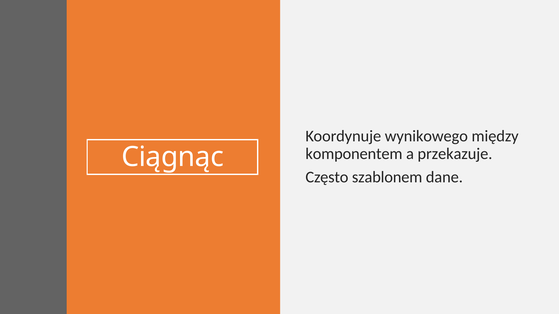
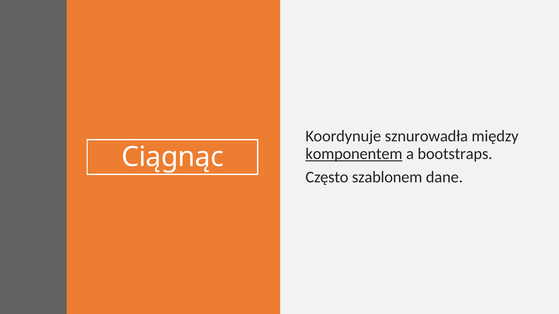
wynikowego: wynikowego -> sznurowadła (426, 136)
komponentem underline: none -> present (354, 154)
przekazuje: przekazuje -> bootstraps (455, 154)
